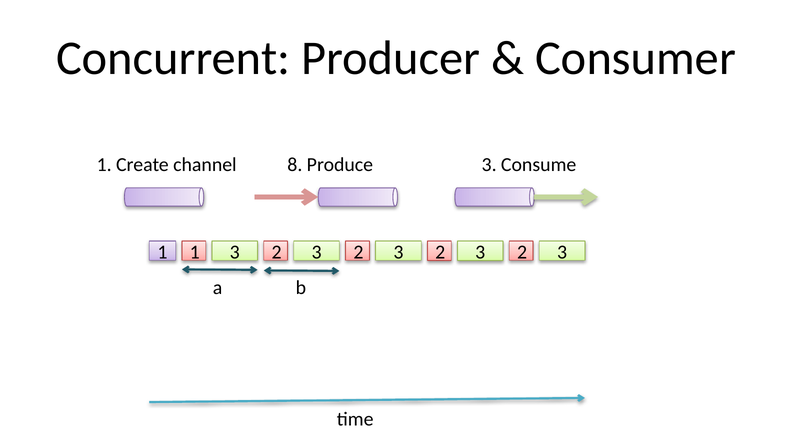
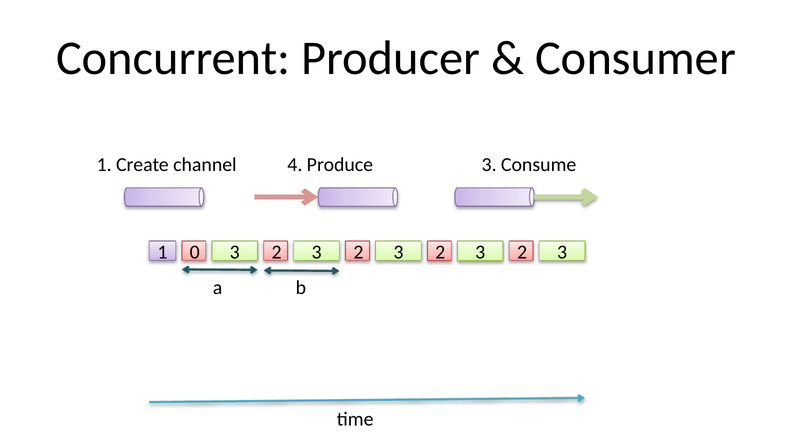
8: 8 -> 4 (295, 165)
1 1: 1 -> 0 (195, 252)
